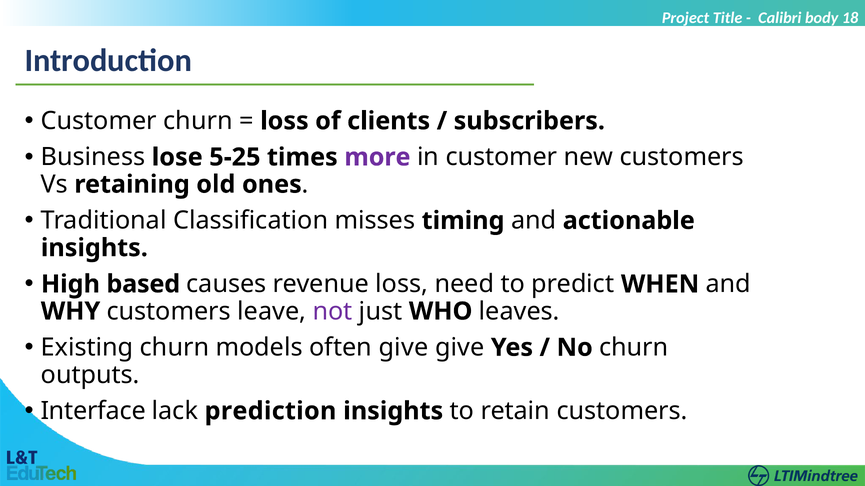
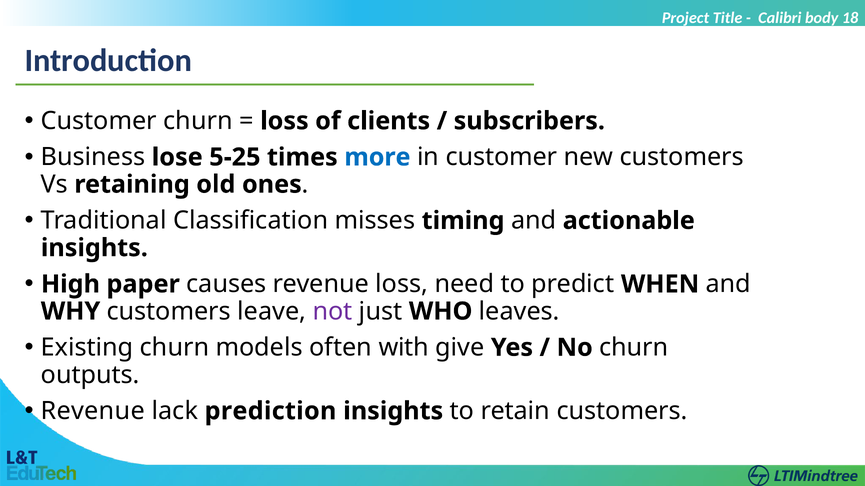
more colour: purple -> blue (377, 157)
based: based -> paper (143, 284)
often give: give -> with (404, 348)
Interface: Interface -> Revenue (93, 411)
